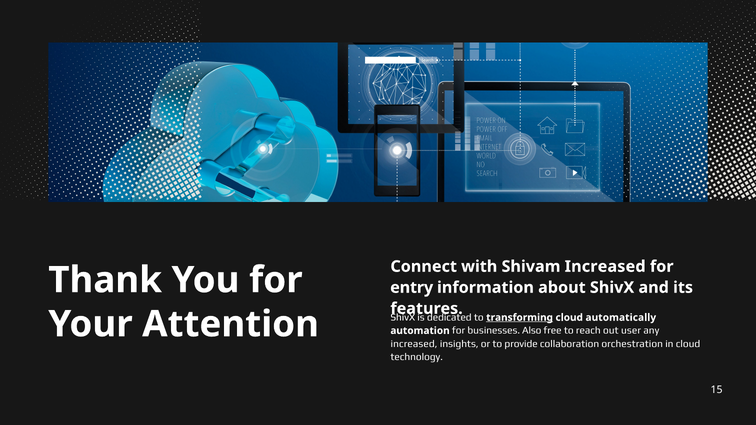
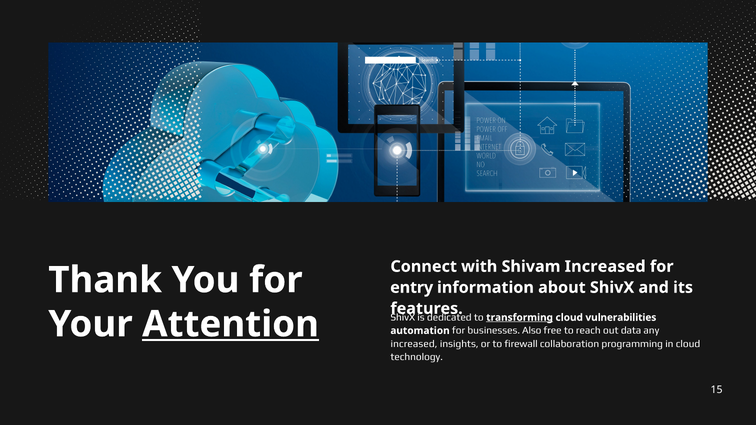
automatically: automatically -> vulnerabilities (621, 318)
Attention underline: none -> present (231, 324)
user: user -> data (631, 331)
provide: provide -> firewall (521, 344)
orchestration: orchestration -> programming (632, 344)
